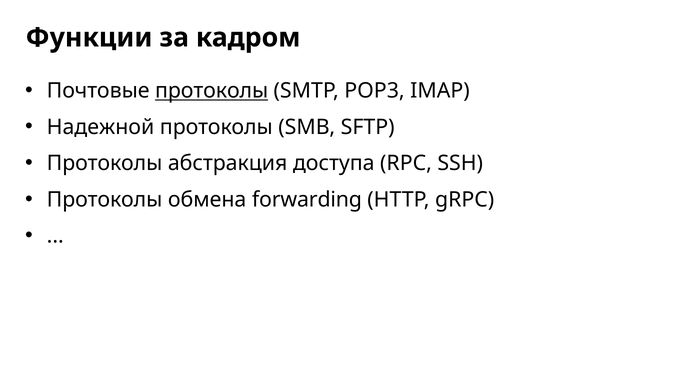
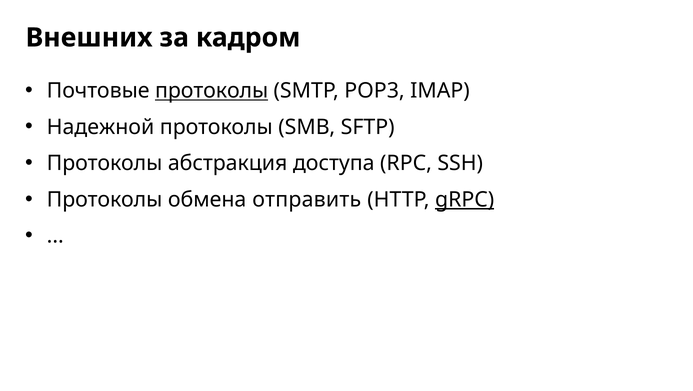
Функции: Функции -> Внешних (89, 38)
forwarding: forwarding -> отправить (307, 199)
gRPC underline: none -> present (465, 199)
